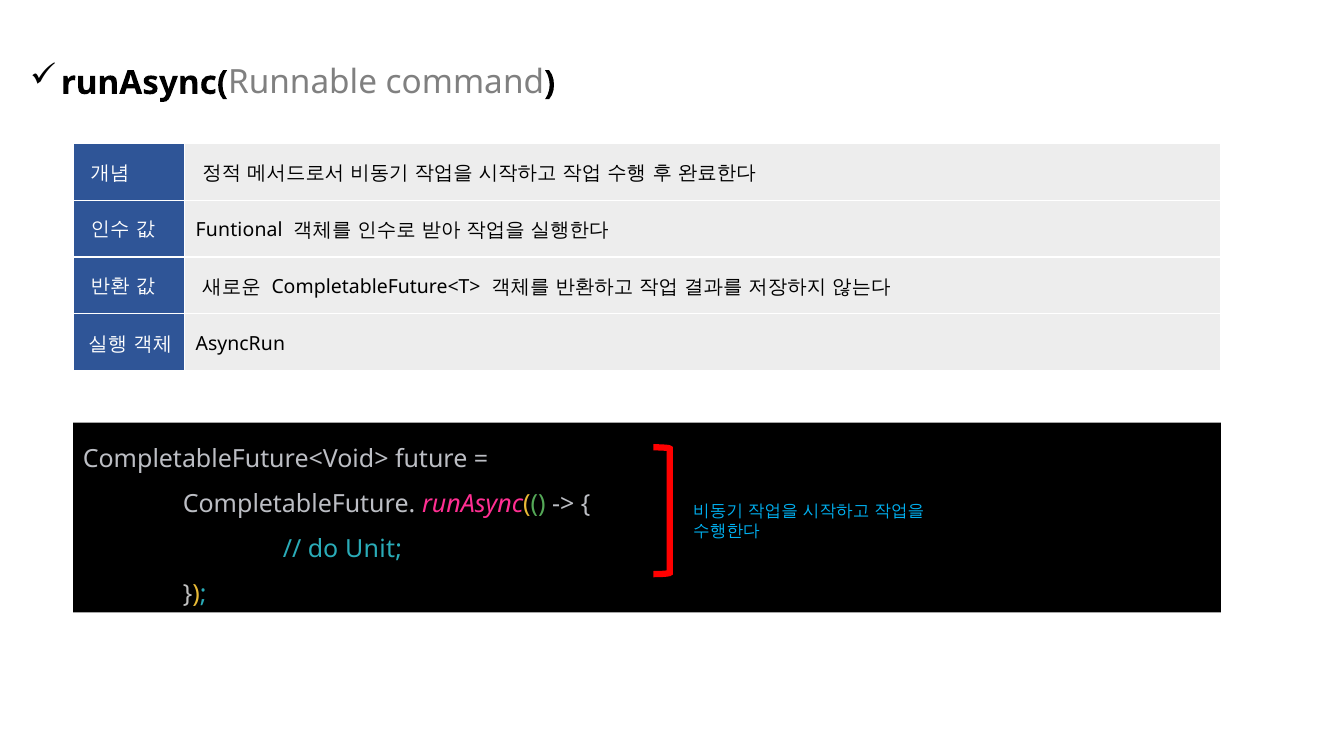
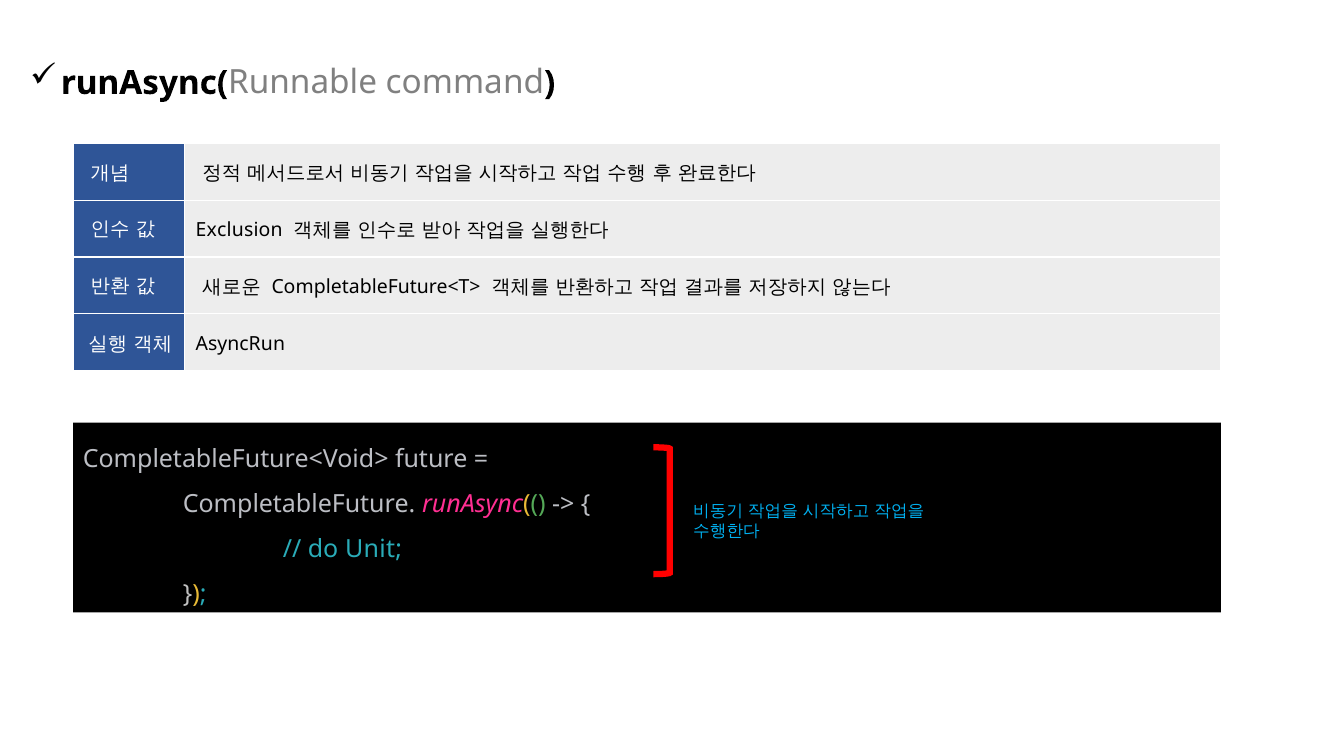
Funtional: Funtional -> Exclusion (239, 230)
